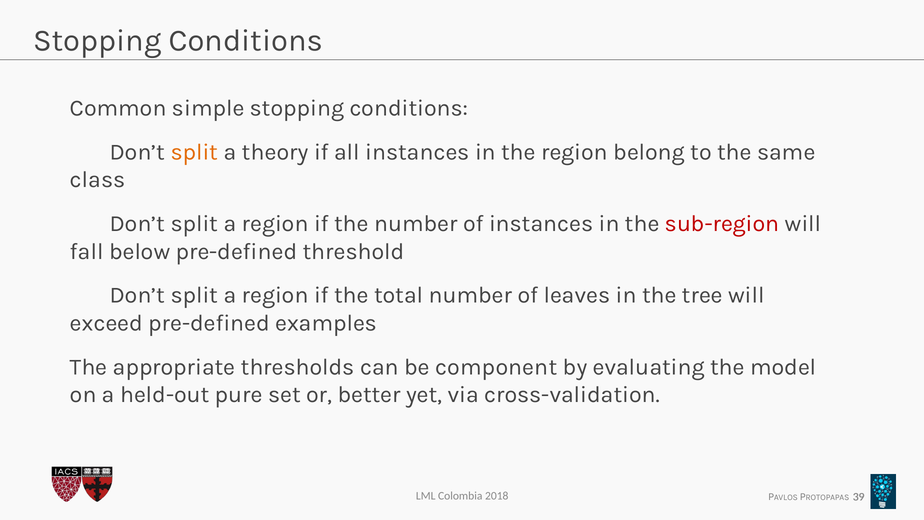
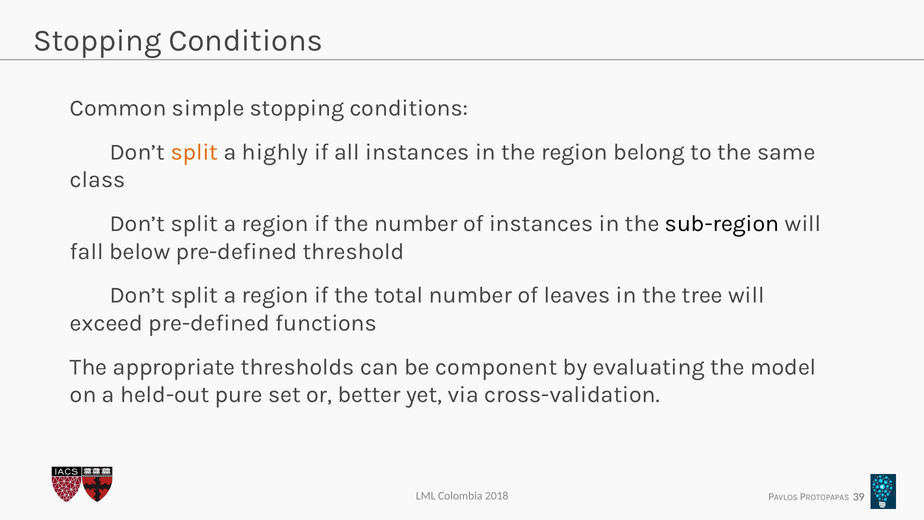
theory: theory -> highly (275, 152)
sub-region colour: red -> black (722, 224)
examples: examples -> functions (326, 323)
